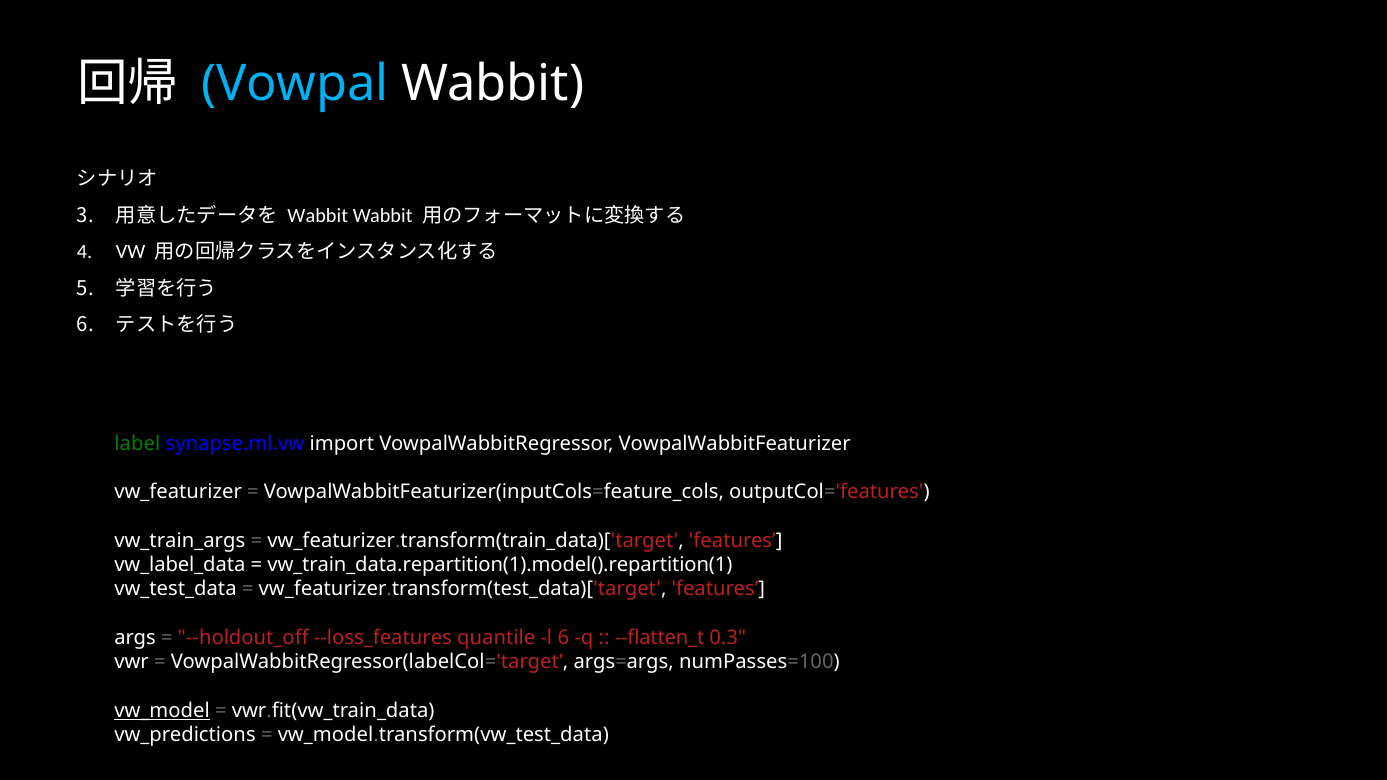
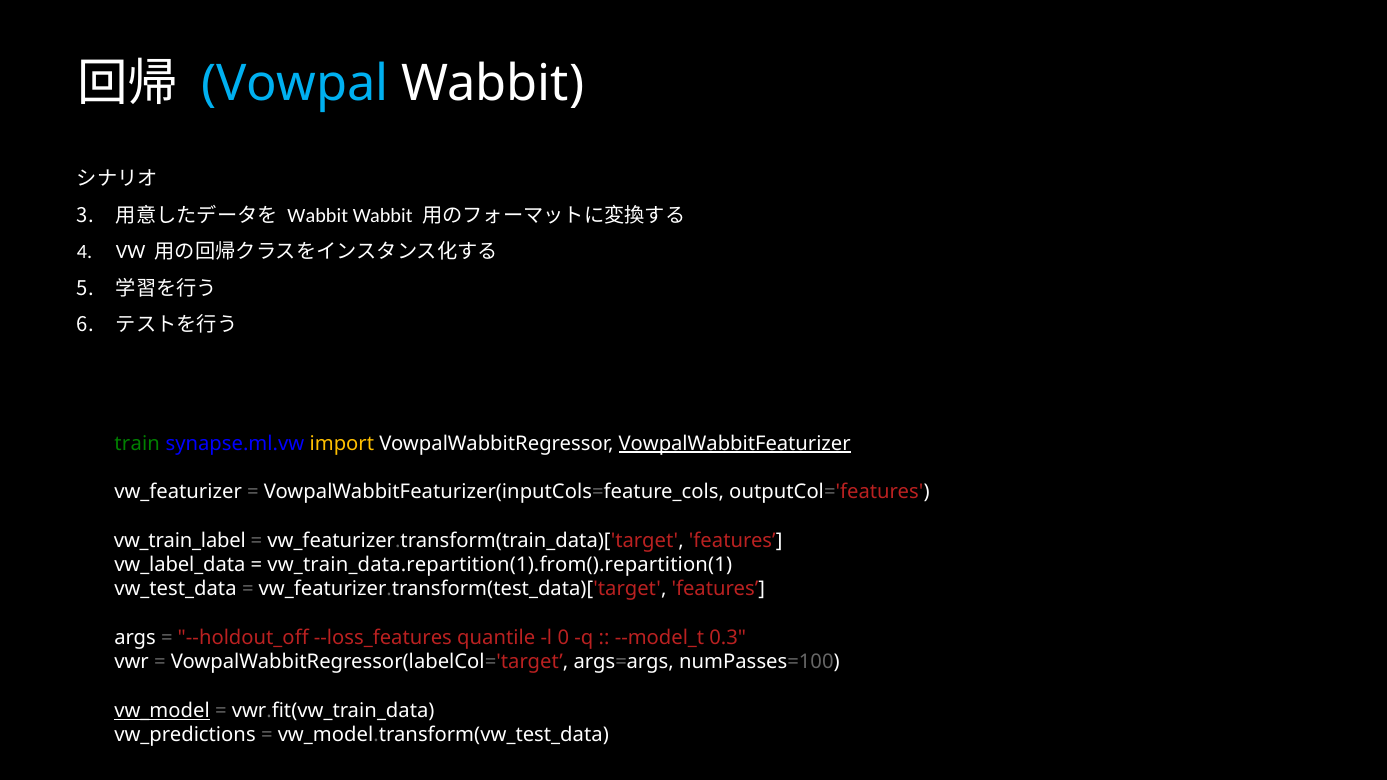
label: label -> train (137, 443)
import colour: white -> yellow (342, 443)
VowpalWabbitFeaturizer underline: none -> present (735, 443)
vw_train_args: vw_train_args -> vw_train_label (180, 541)
vw_train_data.repartition(1).model().repartition(1: vw_train_data.repartition(1).model().repartition(1 -> vw_train_data.repartition(1).from().repartition(1 (500, 565)
l 6: 6 -> 0 (563, 638)
--flatten_t: --flatten_t -> --model_t (660, 638)
